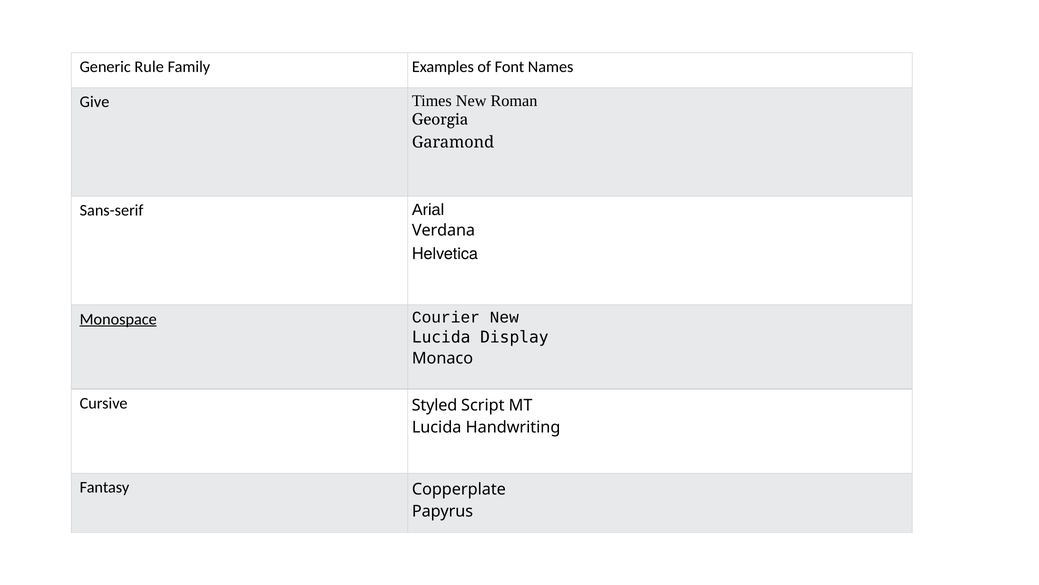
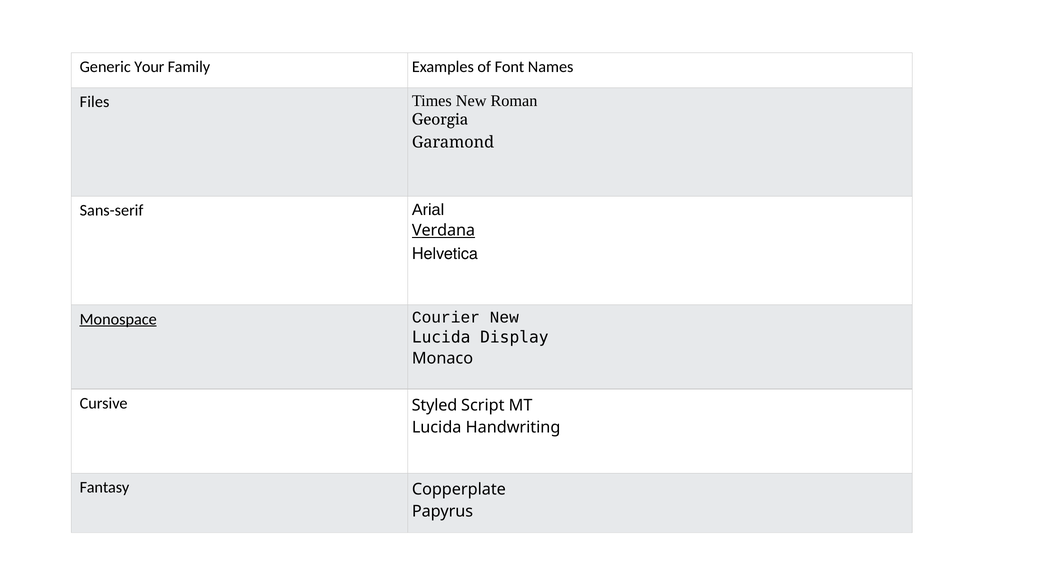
Rule: Rule -> Your (149, 67)
Give: Give -> Files (95, 102)
Verdana underline: none -> present (443, 230)
